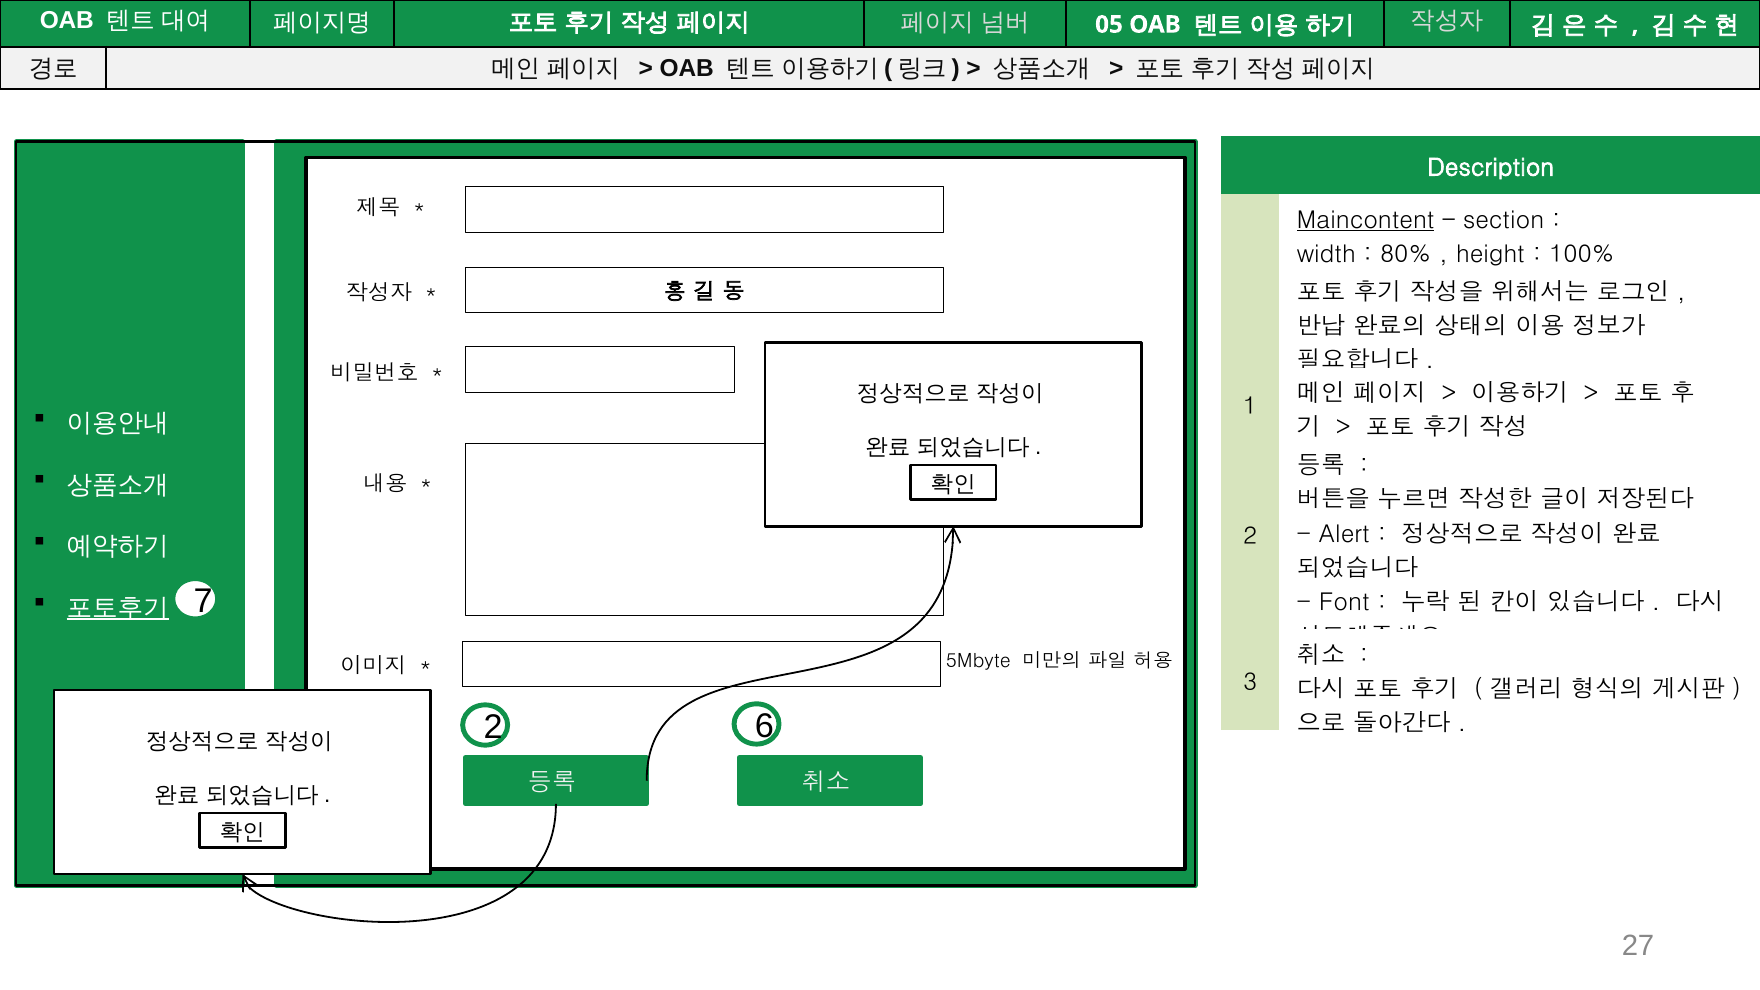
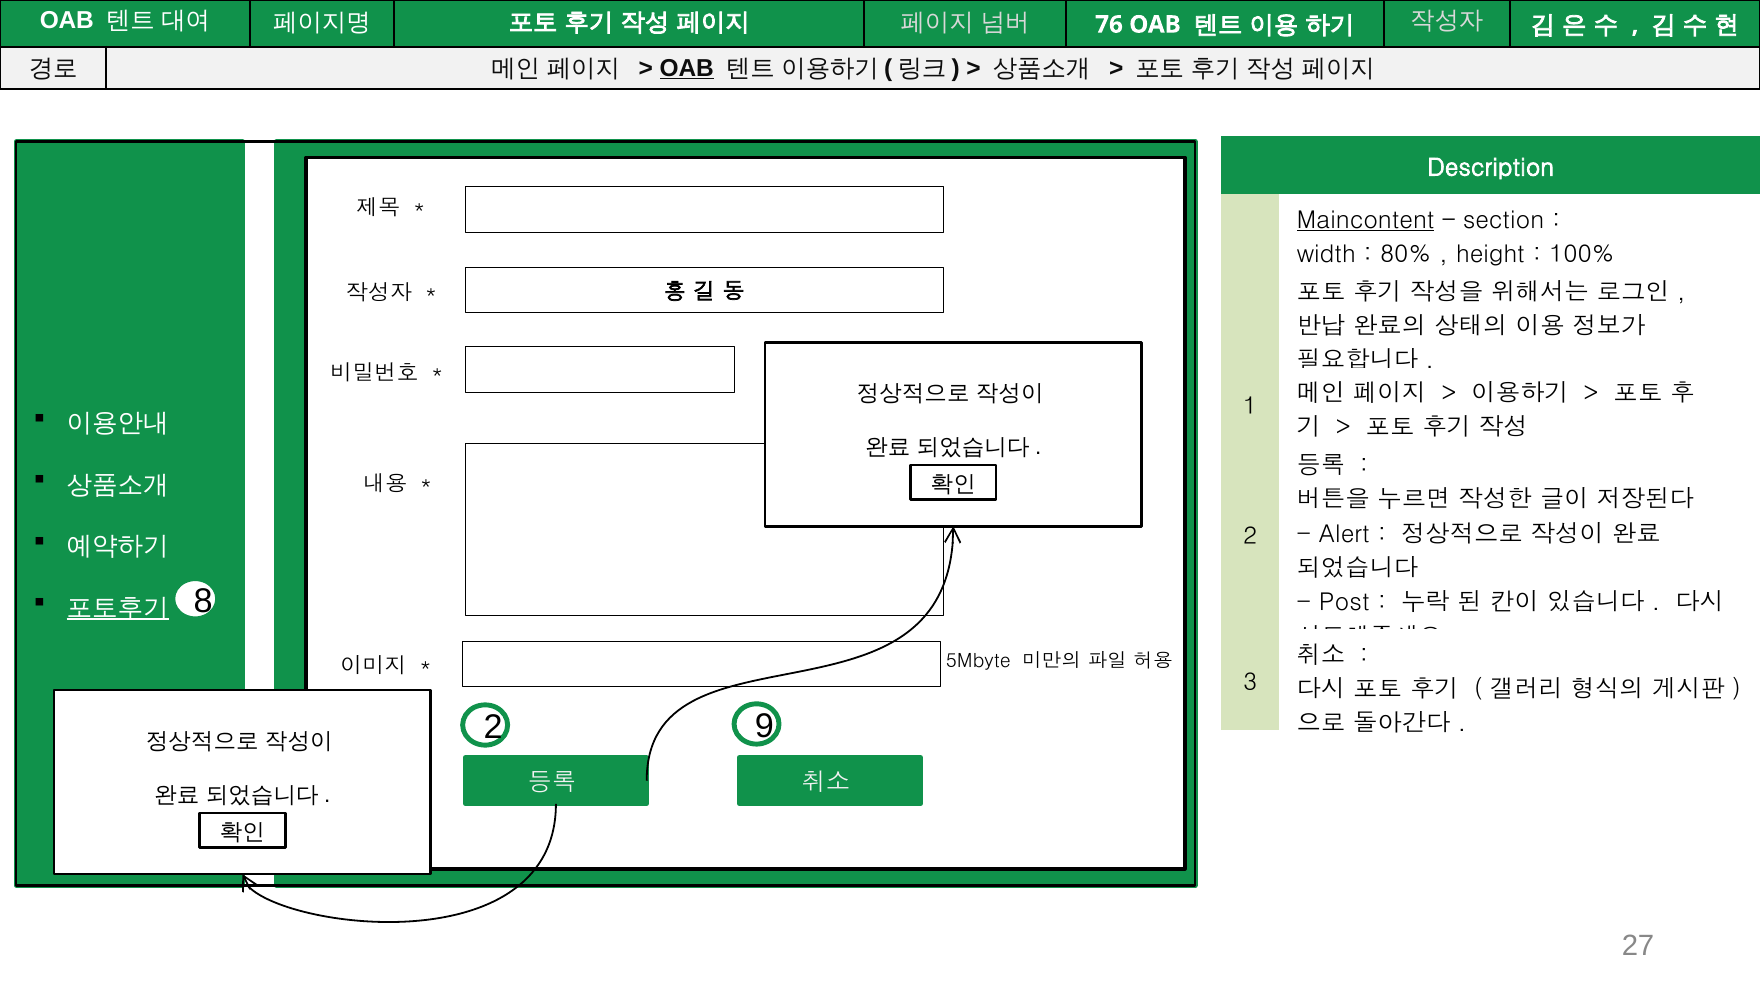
05: 05 -> 76 (1109, 25)
OAB underline: none -> present (687, 68)
Font: Font -> Post (1344, 603)
7: 7 -> 8 (203, 601)
6: 6 -> 9 (765, 726)
